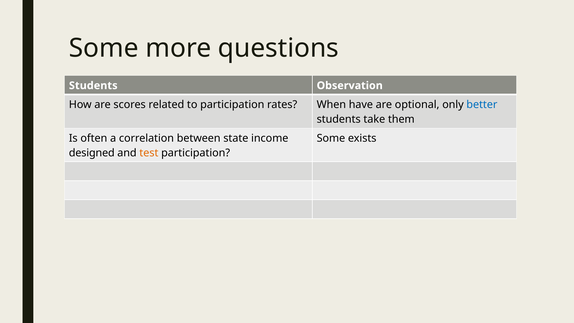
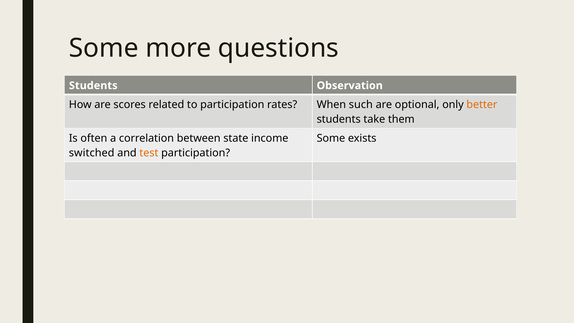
have: have -> such (361, 105)
better colour: blue -> orange (482, 105)
designed: designed -> switched (92, 153)
